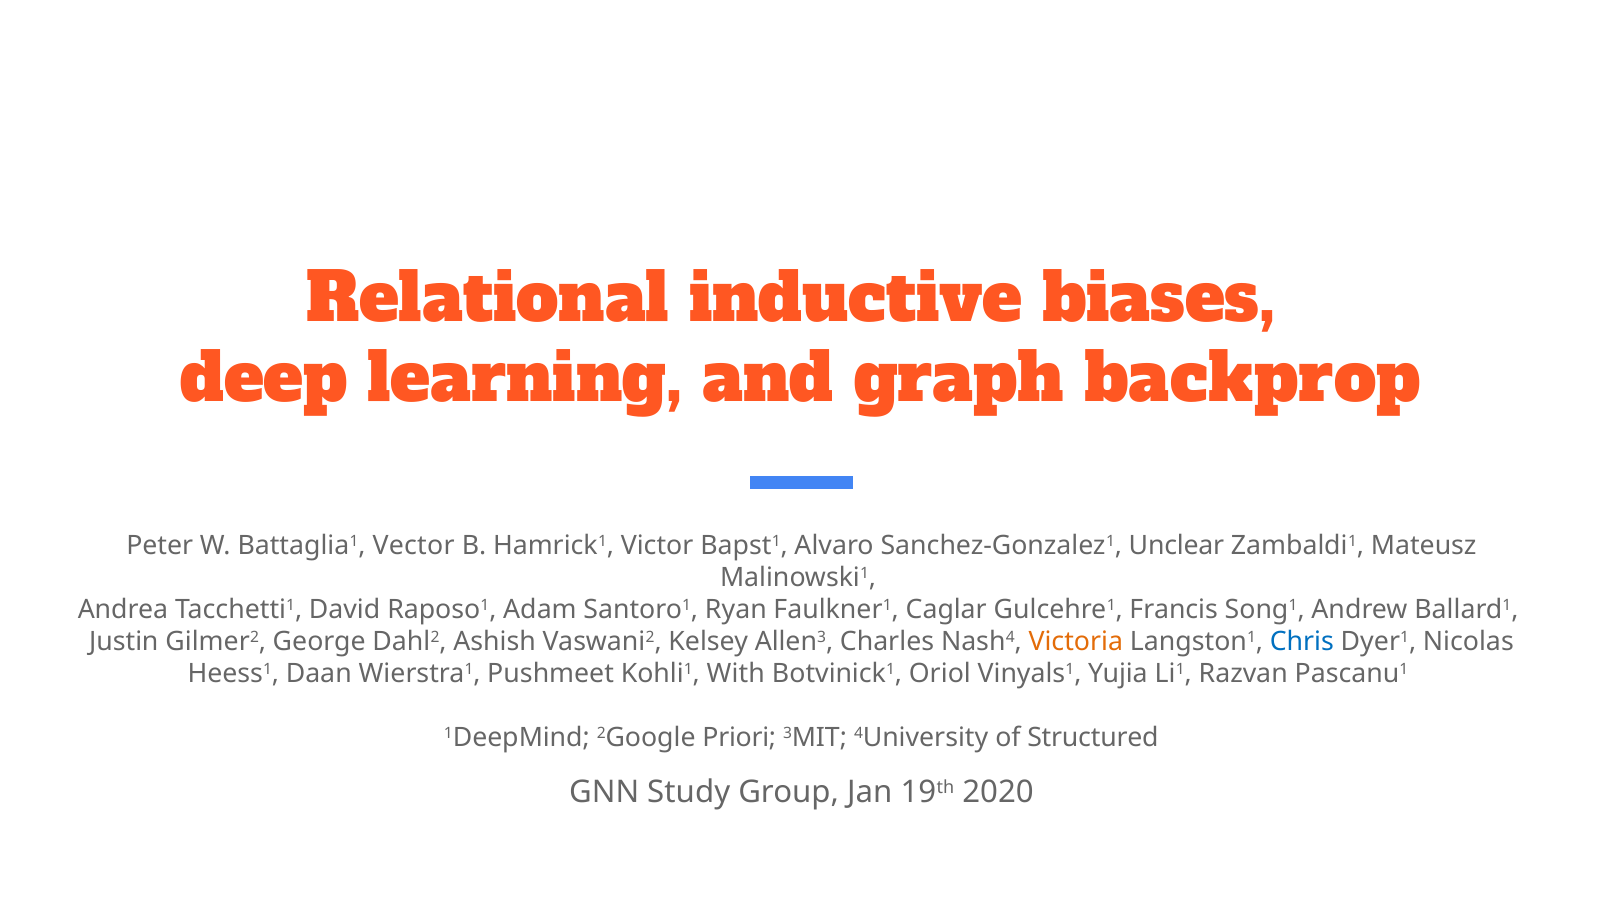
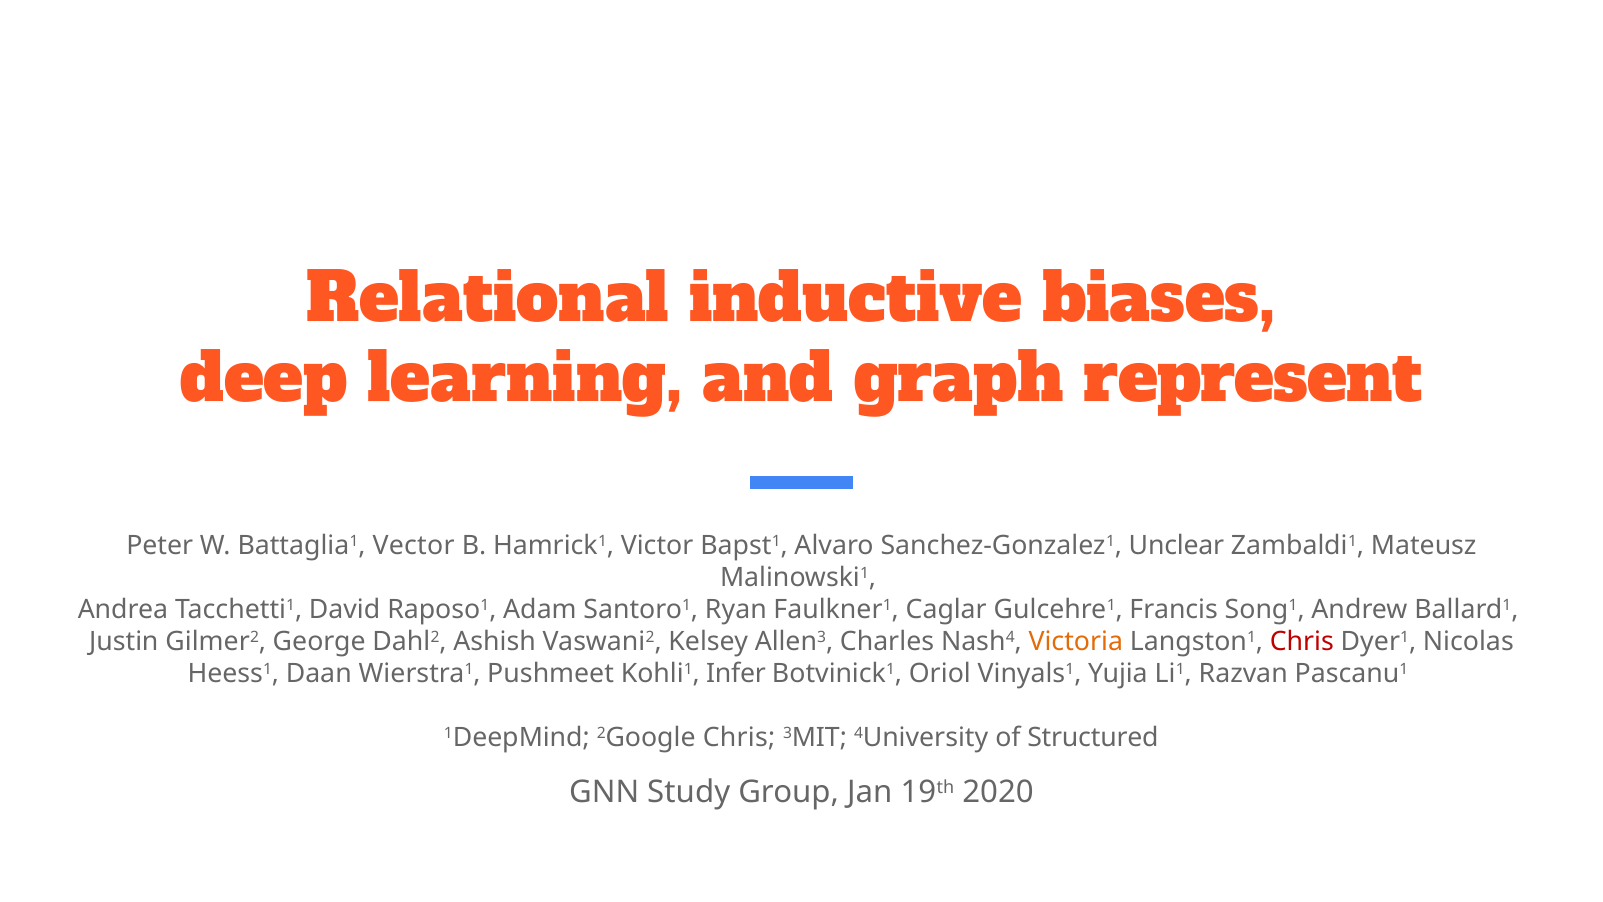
backprop: backprop -> represent (1253, 379)
Chris colour: blue -> red (1302, 642)
With: With -> Infer (736, 674)
2Google Priori: Priori -> Chris (739, 738)
